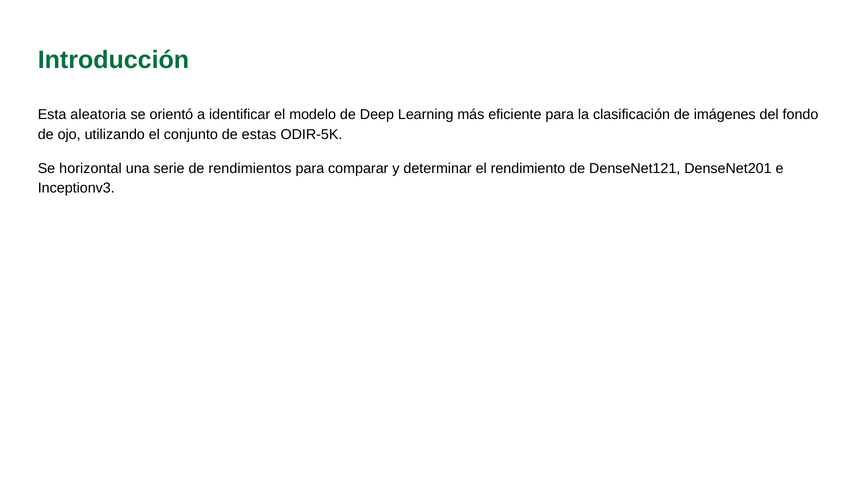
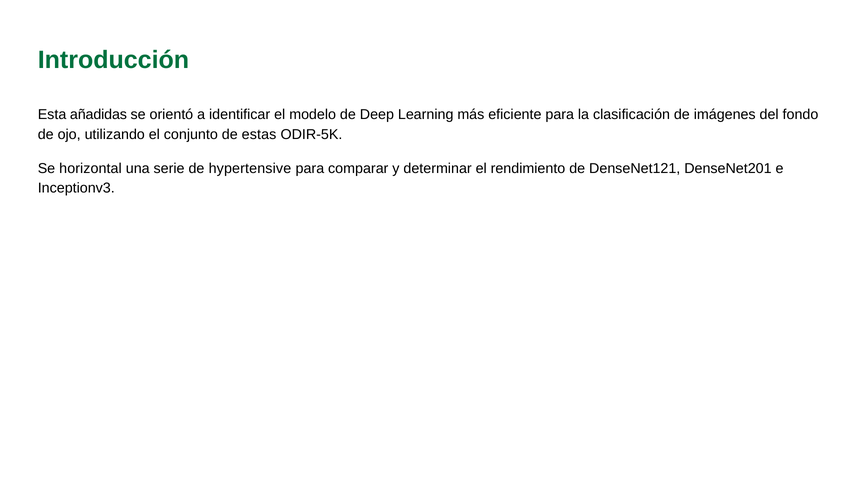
aleatoria: aleatoria -> añadidas (98, 115)
rendimientos: rendimientos -> hypertensive (250, 168)
